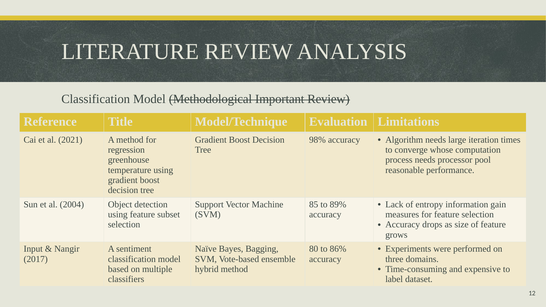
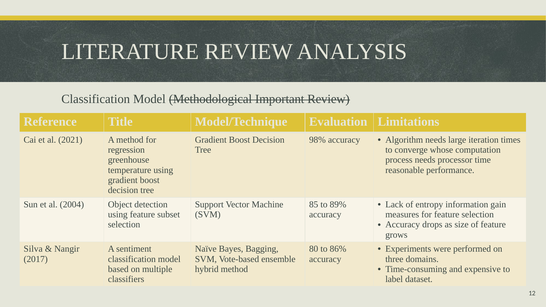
pool: pool -> time (483, 160)
Input: Input -> Silva (33, 249)
